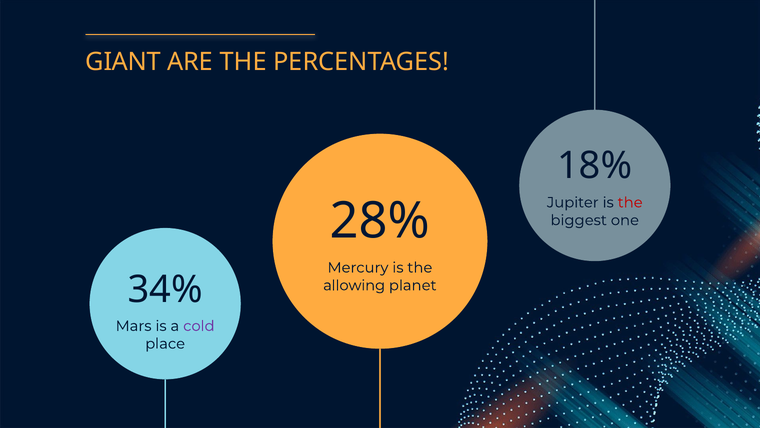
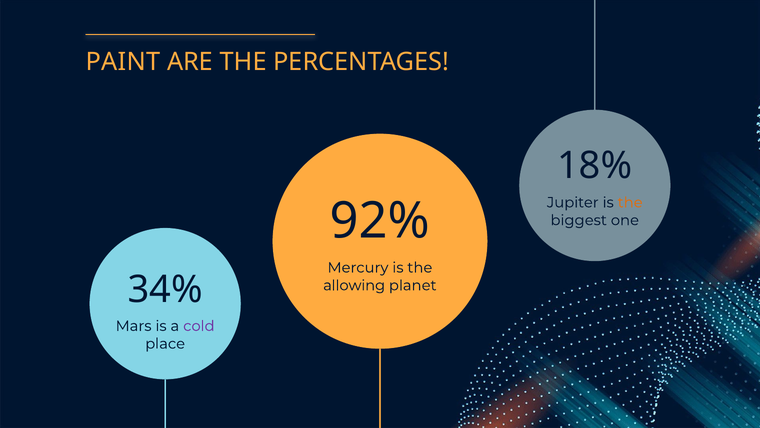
GIANT: GIANT -> PAINT (123, 62)
the colour: red -> orange (630, 202)
28%: 28% -> 92% (380, 221)
